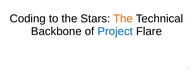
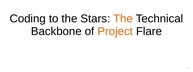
Project colour: blue -> orange (115, 31)
